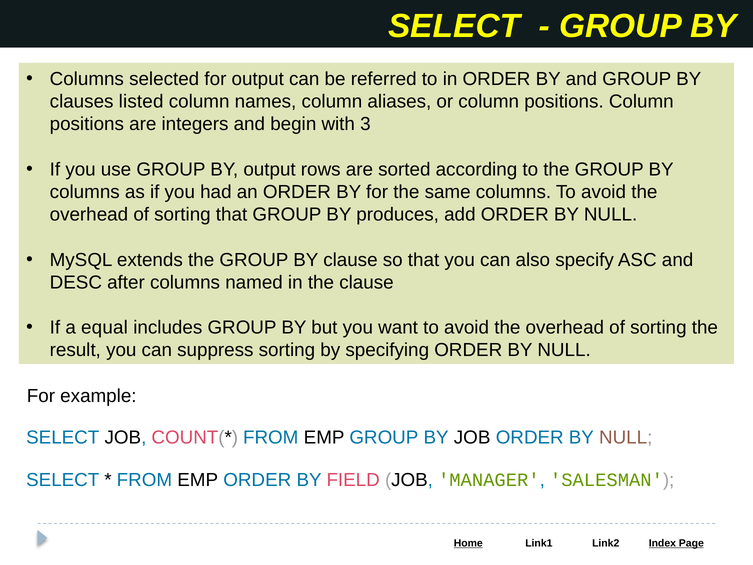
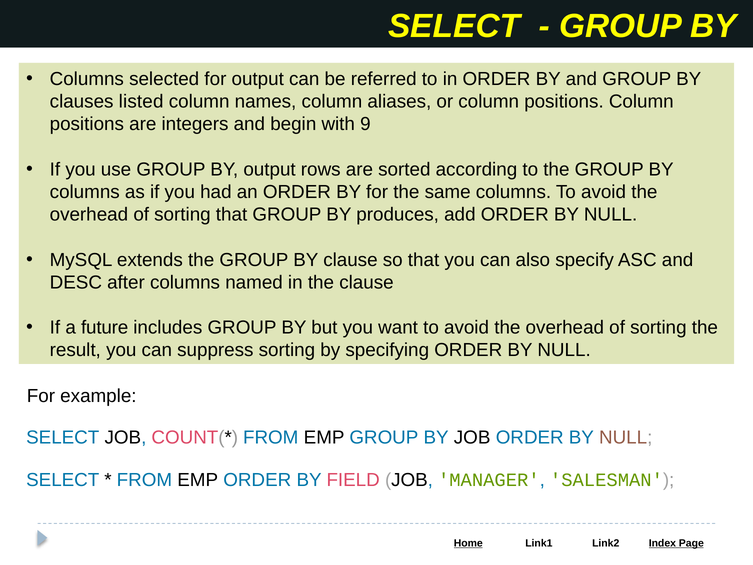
3: 3 -> 9 (365, 124)
equal: equal -> future (105, 328)
